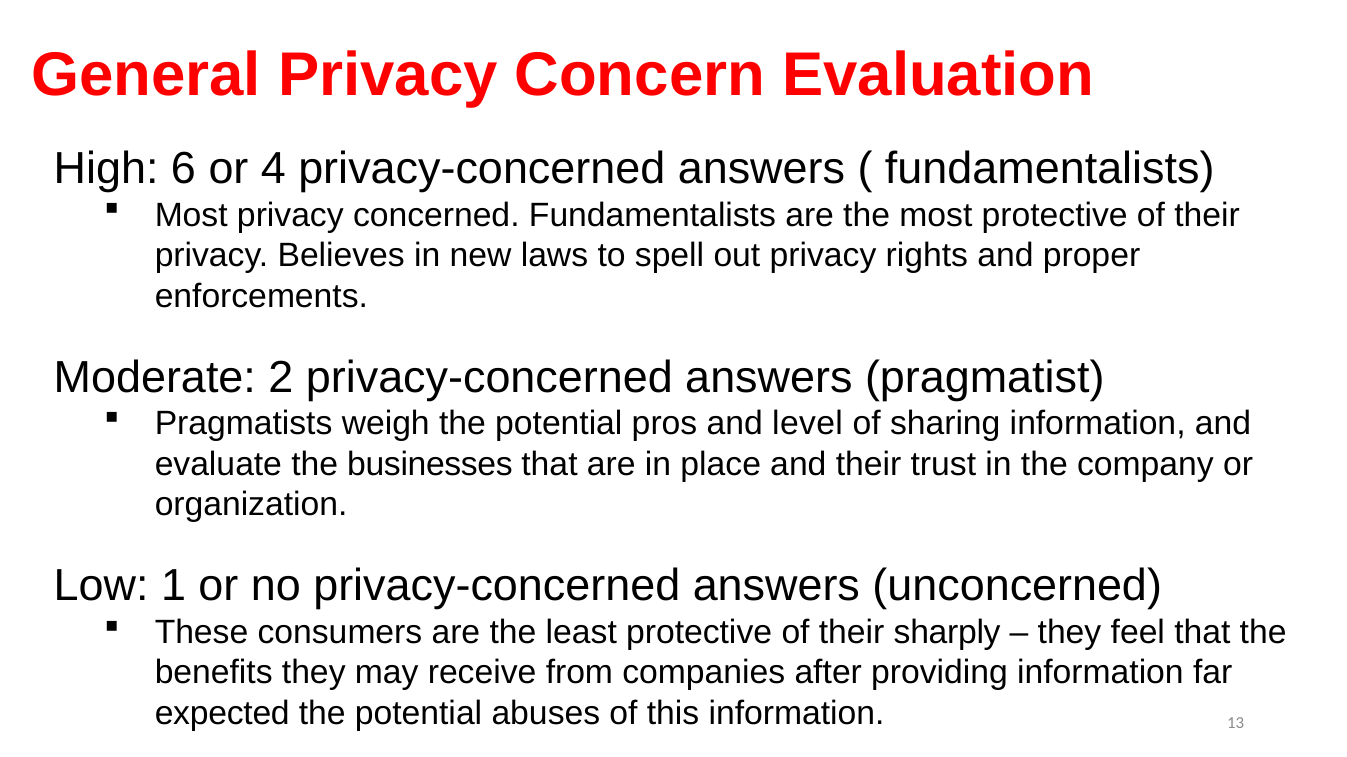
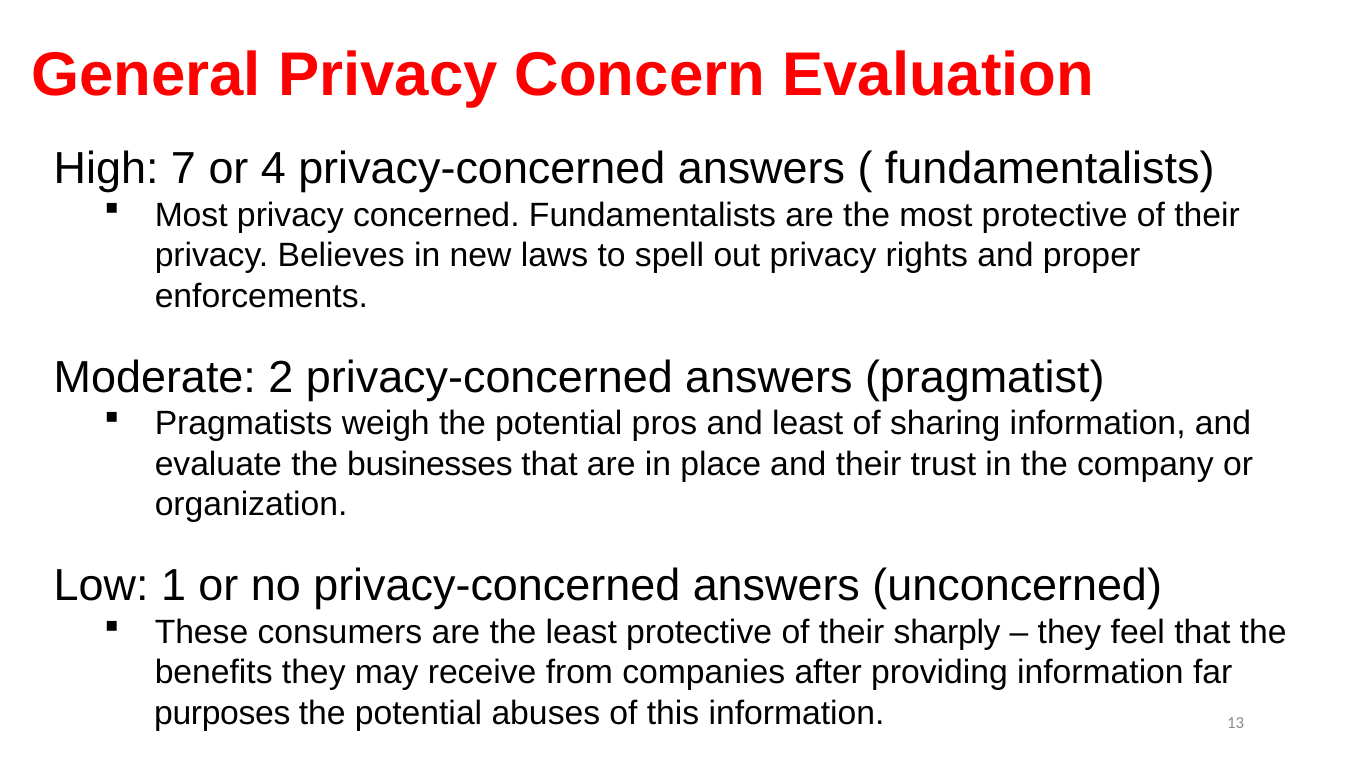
6: 6 -> 7 (183, 169)
and level: level -> least (808, 424)
expected: expected -> purposes (222, 714)
